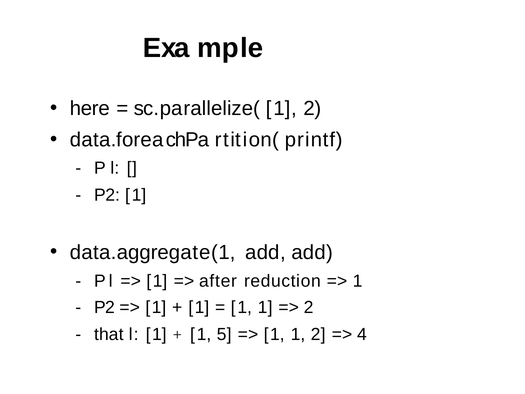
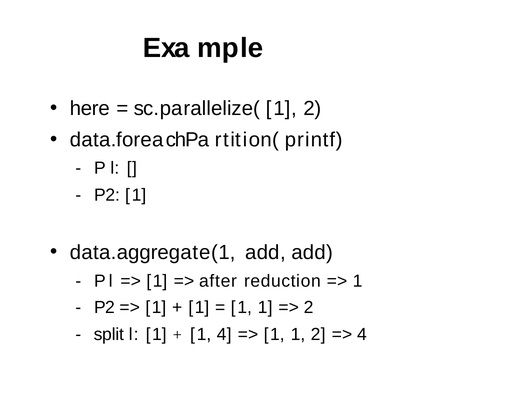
that: that -> split (109, 334)
1 5: 5 -> 4 (224, 334)
